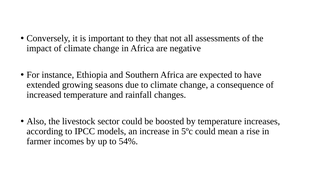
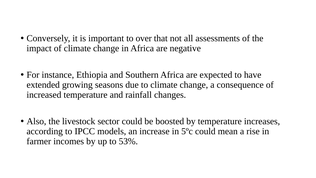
they: they -> over (144, 38)
54%: 54% -> 53% (128, 141)
